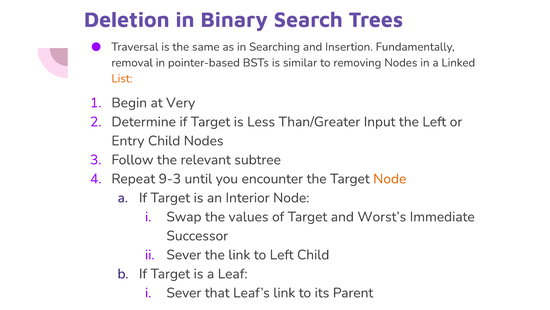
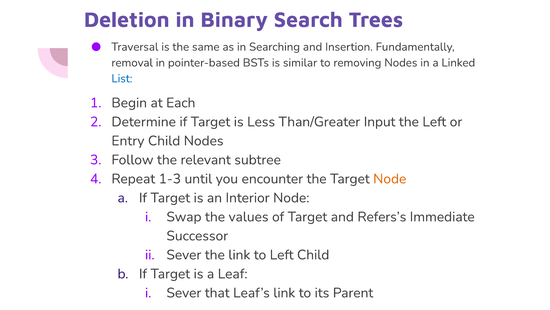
List colour: orange -> blue (122, 78)
Very: Very -> Each (181, 103)
9-3: 9-3 -> 1-3 (170, 178)
Worst’s: Worst’s -> Refers’s (382, 216)
